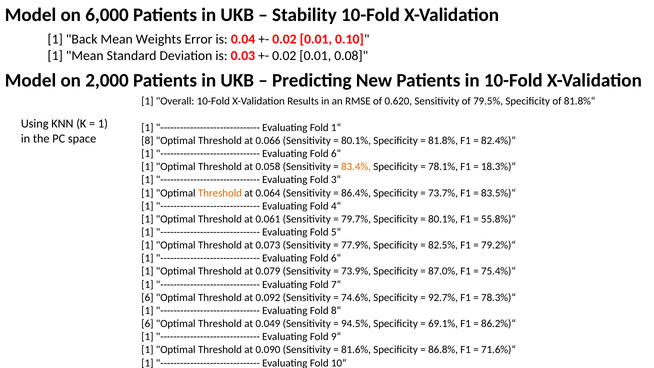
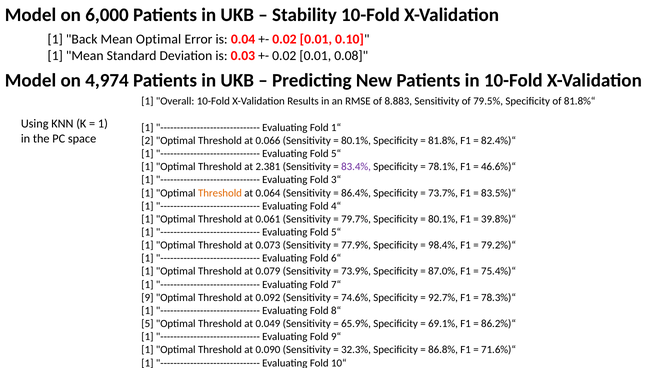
Mean Weights: Weights -> Optimal (159, 39)
2,000: 2,000 -> 4,974 (107, 80)
0.620: 0.620 -> 8.883 (398, 101)
8: 8 -> 2 (147, 141)
6“: 6“ -> 5“ (336, 154)
0.058: 0.058 -> 2.381 (268, 167)
83.4% colour: orange -> purple (356, 167)
18.3%)“: 18.3%)“ -> 46.6%)“ (499, 167)
55.8%)“: 55.8%)“ -> 39.8%)“ (499, 219)
82.5%: 82.5% -> 98.4% (443, 245)
6: 6 -> 9 (147, 297)
6: 6 -> 5 (147, 324)
94.5%: 94.5% -> 65.9% (356, 324)
81.6%: 81.6% -> 32.3% (356, 350)
